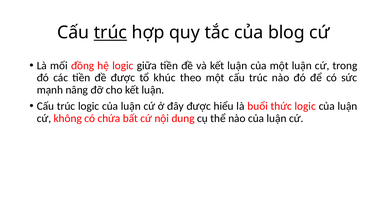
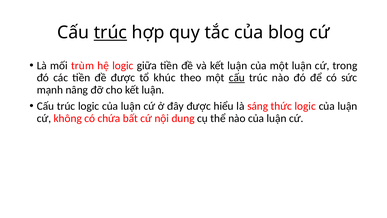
đồng: đồng -> trùm (83, 65)
cấu underline: none -> present (237, 78)
buổi: buổi -> sáng (258, 106)
